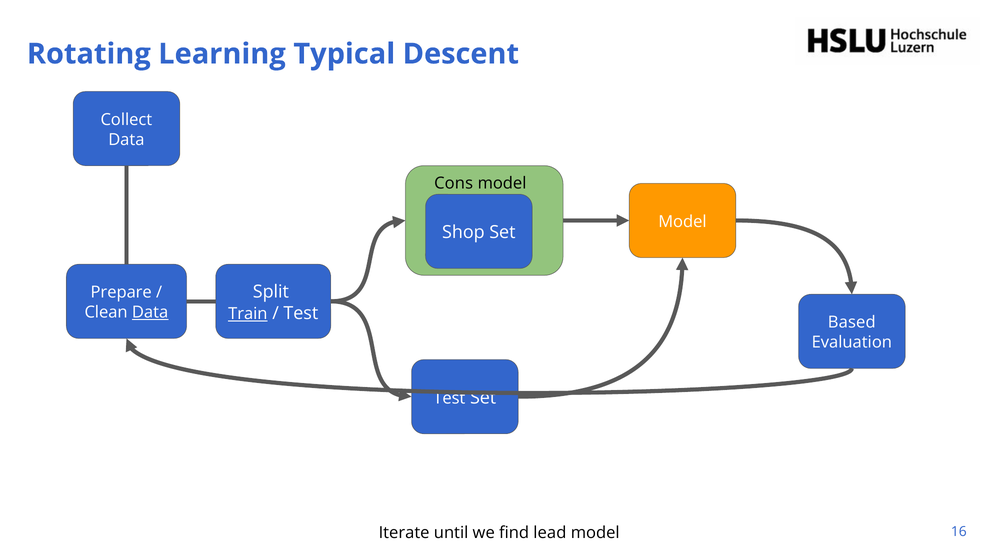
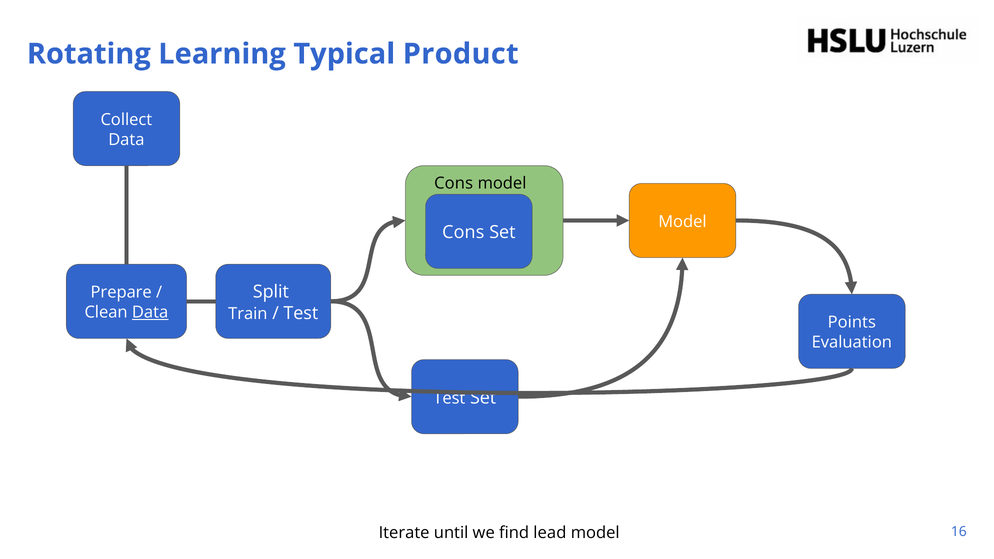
Descent: Descent -> Product (461, 54)
Shop: Shop -> Cons (463, 233)
Train underline: present -> none (248, 314)
Based: Based -> Points (852, 323)
